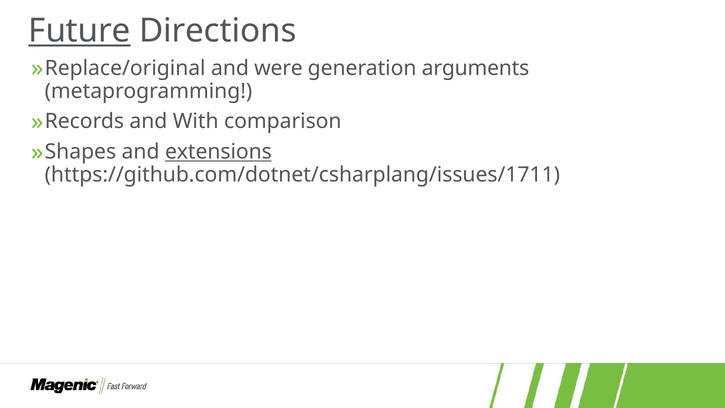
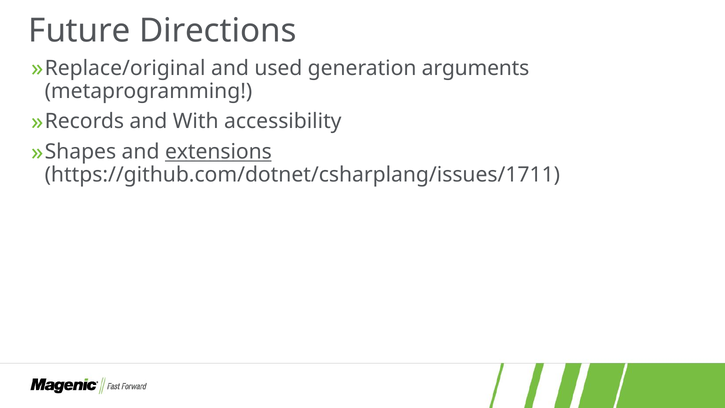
Future underline: present -> none (80, 31)
were: were -> used (278, 68)
comparison: comparison -> accessibility (283, 121)
